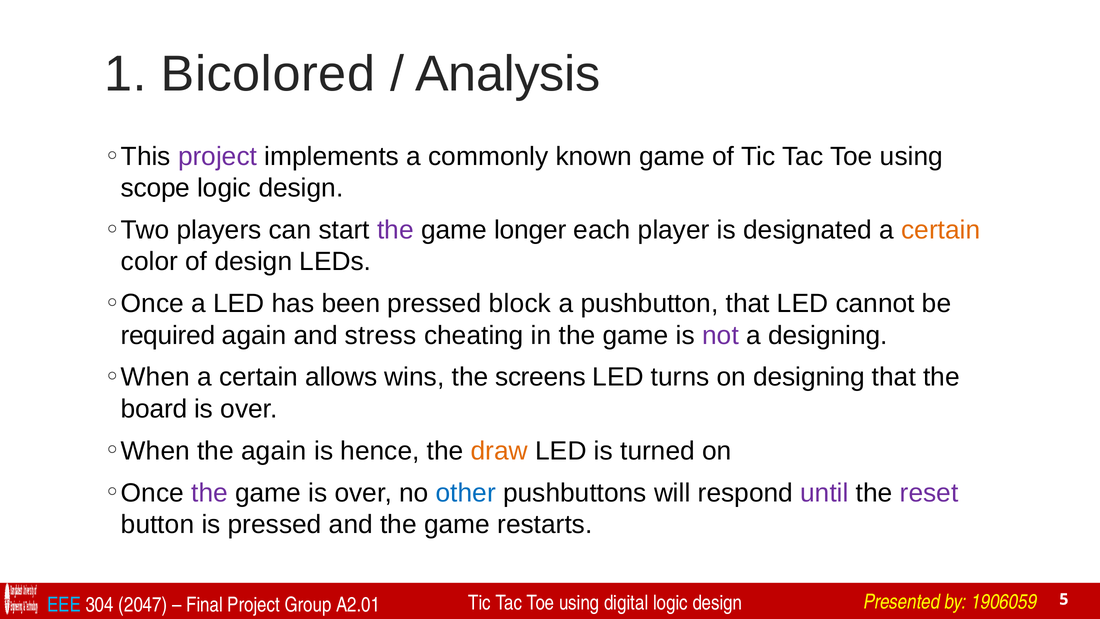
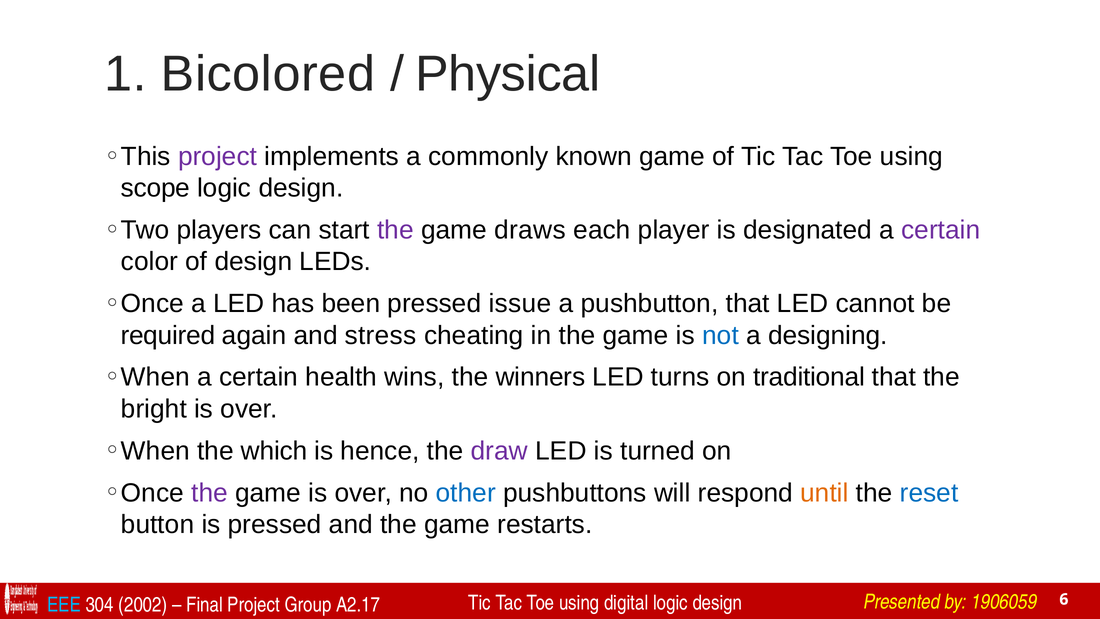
Analysis: Analysis -> Physical (508, 74)
longer: longer -> draws (530, 230)
certain colour: orange -> purple (941, 230)
block: block -> issue (520, 304)
not colour: purple -> blue (721, 335)
allows: allows -> health (341, 377)
screens: screens -> winners (540, 377)
on designing: designing -> traditional (809, 377)
board: board -> bright (154, 409)
the again: again -> which (274, 451)
draw colour: orange -> purple (499, 451)
until colour: purple -> orange (824, 493)
reset colour: purple -> blue (929, 493)
5: 5 -> 6 (1064, 599)
2047: 2047 -> 2002 (143, 604)
A2.01: A2.01 -> A2.17 (358, 604)
